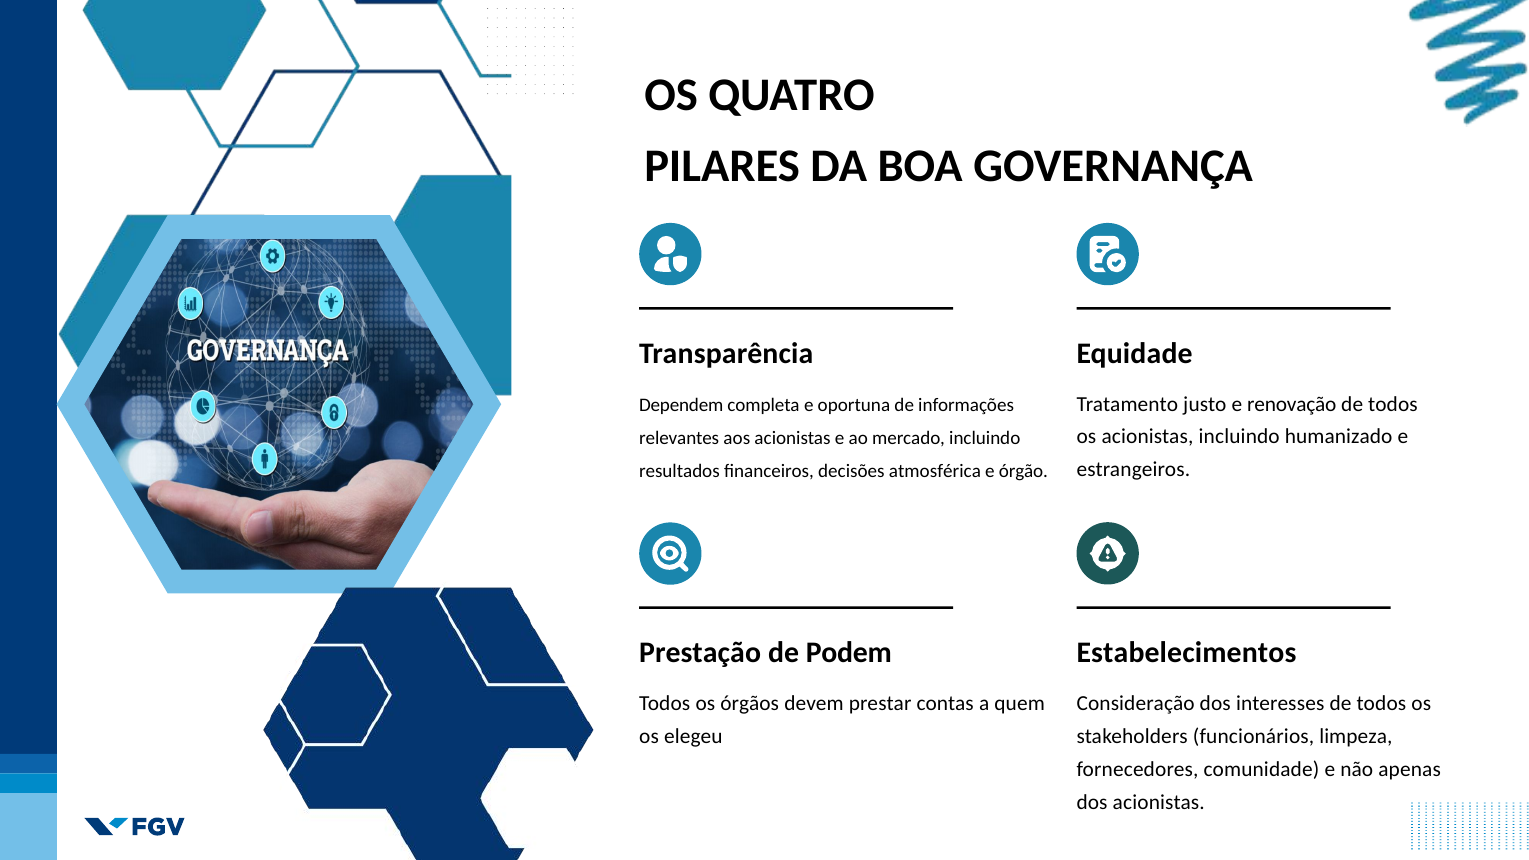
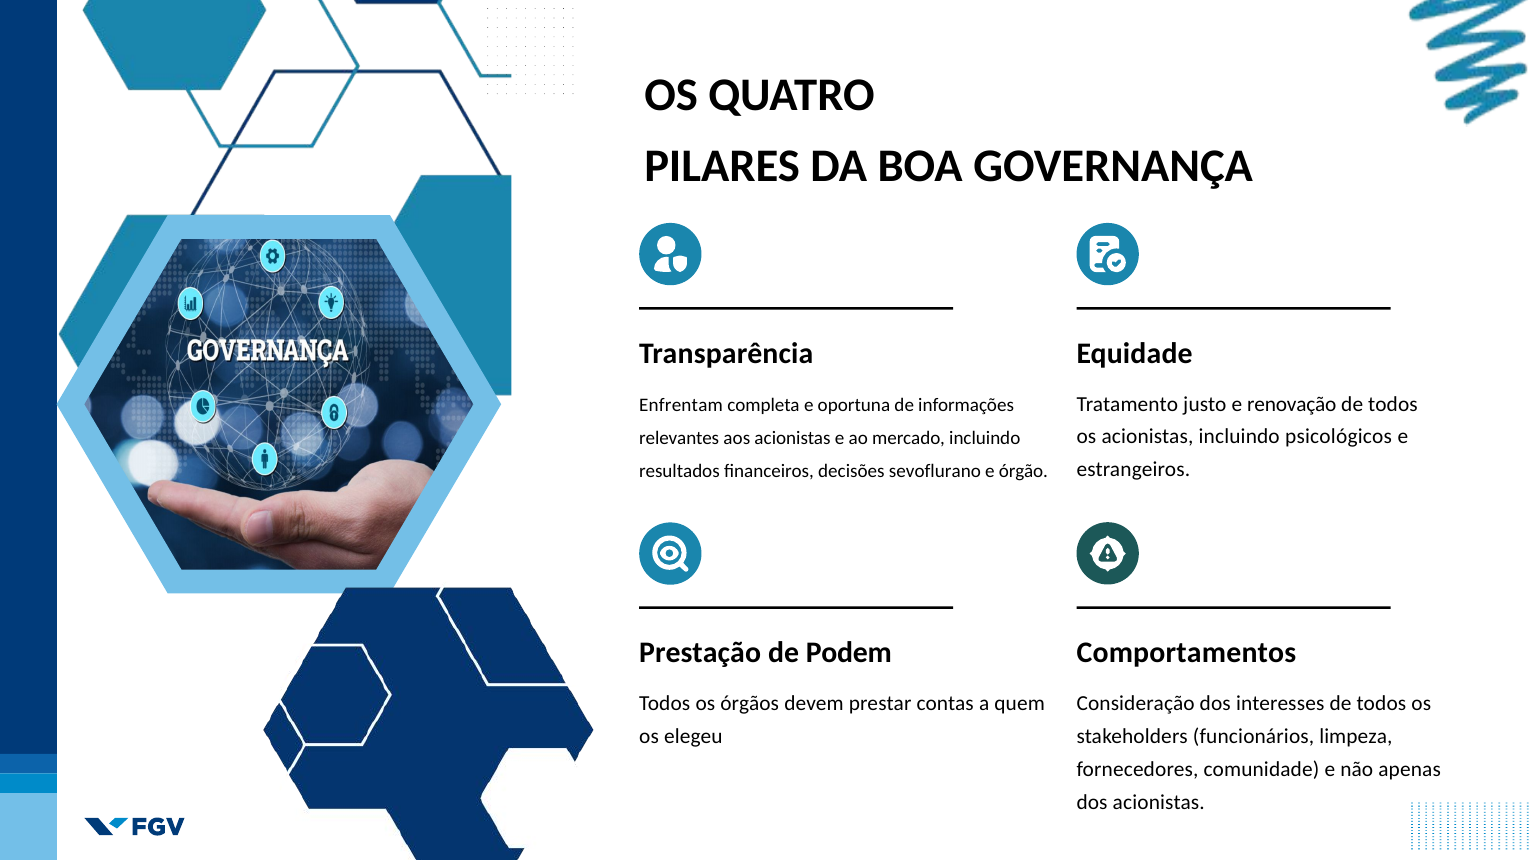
Dependem: Dependem -> Enfrentam (681, 405)
humanizado: humanizado -> psicológicos (1339, 437)
atmosférica: atmosférica -> sevoflurano (935, 471)
Estabelecimentos: Estabelecimentos -> Comportamentos (1186, 653)
